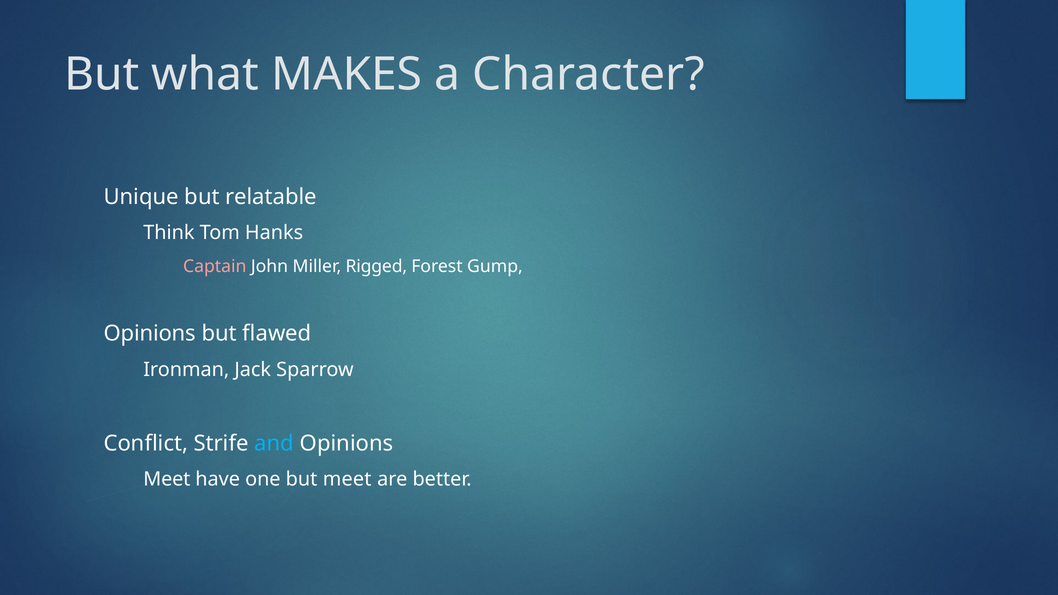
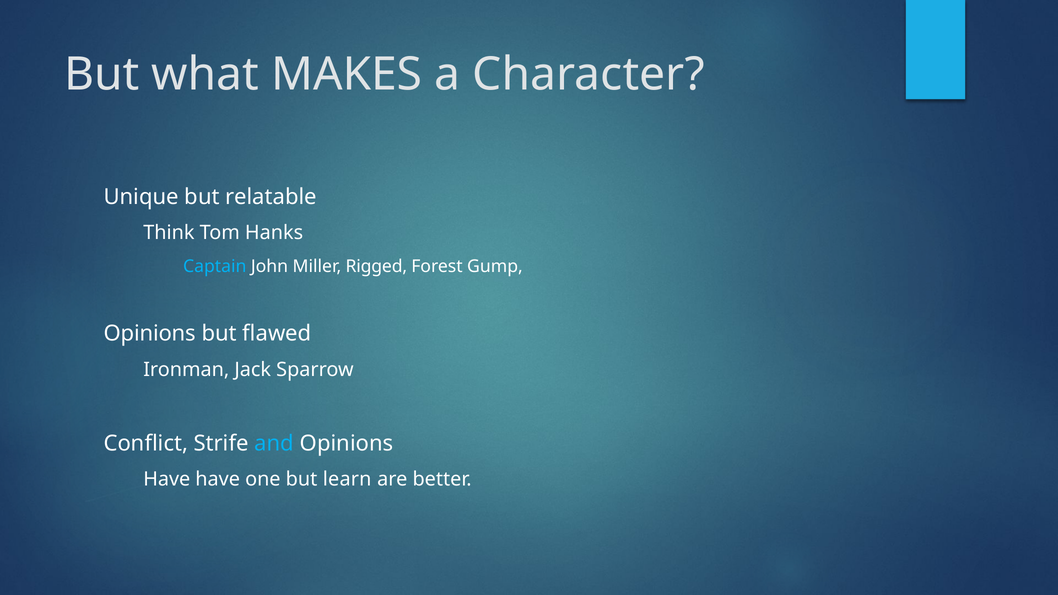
Captain colour: pink -> light blue (215, 266)
Meet: Meet -> Have (167, 479)
but meet: meet -> learn (347, 479)
